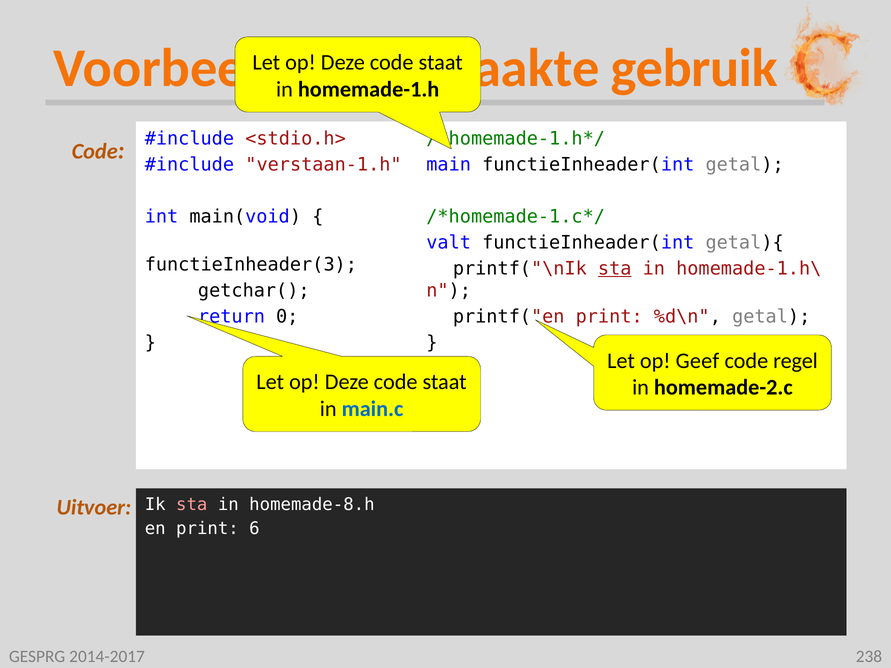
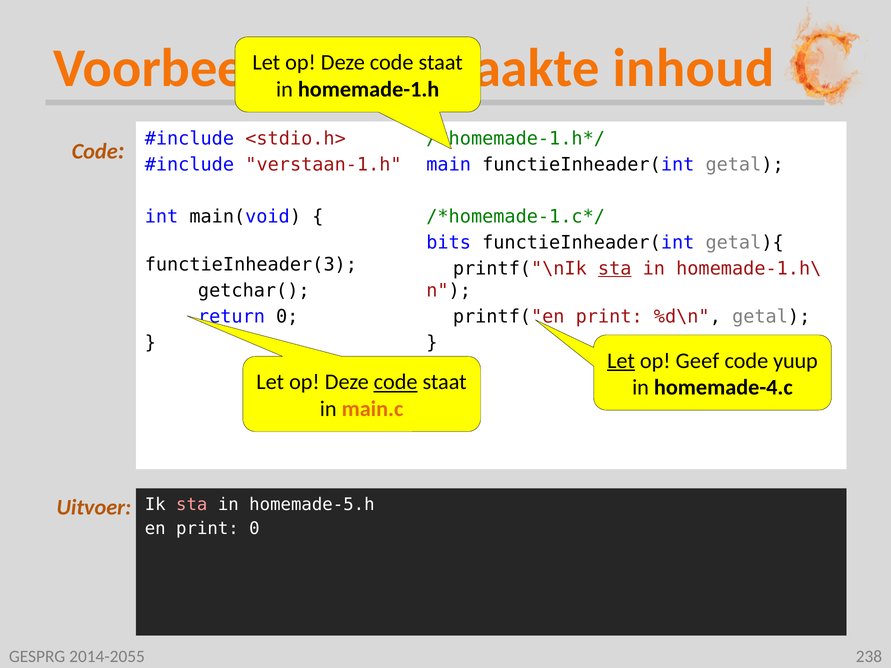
gebruik: gebruik -> inhoud (694, 68)
valt: valt -> bits (449, 243)
Let underline: none -> present (621, 361)
regel: regel -> yuup (795, 361)
code underline: none -> present (396, 382)
homemade-2.c: homemade-2.c -> homemade-4.c (723, 388)
main.c colour: blue -> orange (373, 409)
homemade-8.h: homemade-8.h -> homemade-5.h (312, 505)
print 6: 6 -> 0 (254, 529)
2014-2017: 2014-2017 -> 2014-2055 (107, 657)
